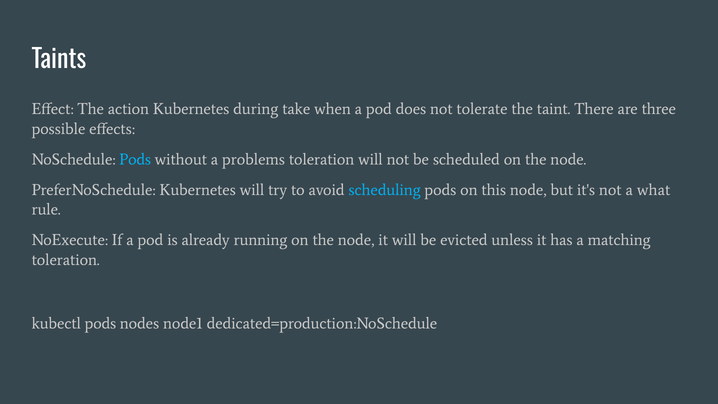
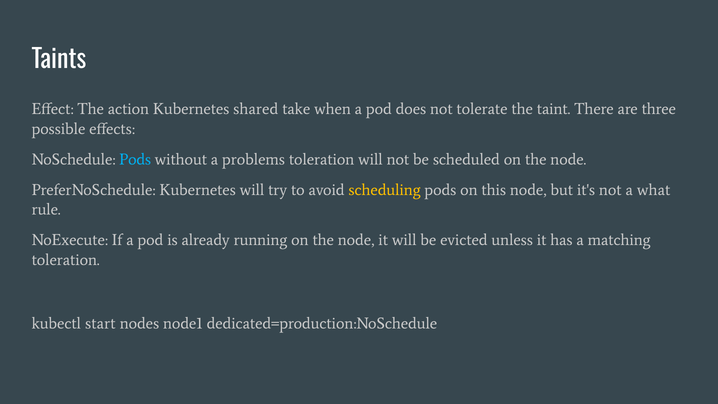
during: during -> shared (256, 109)
scheduling colour: light blue -> yellow (385, 190)
kubectl pods: pods -> start (100, 323)
